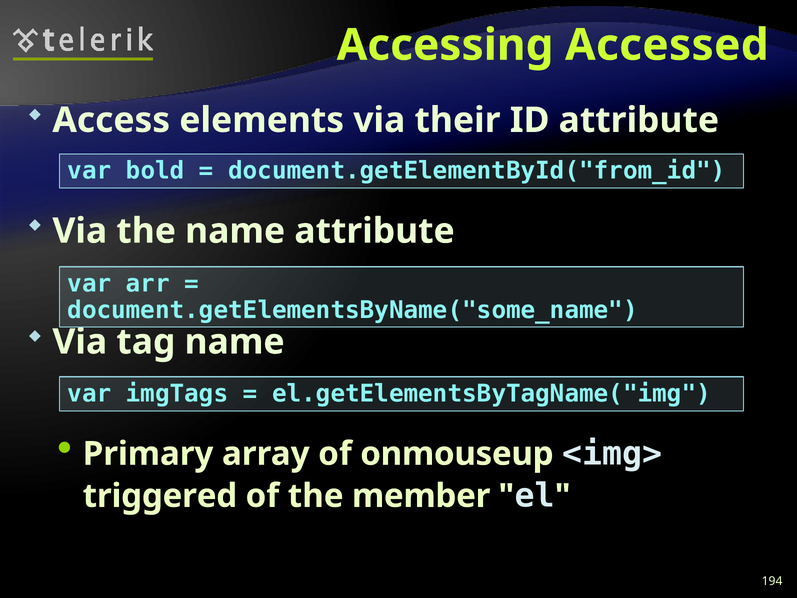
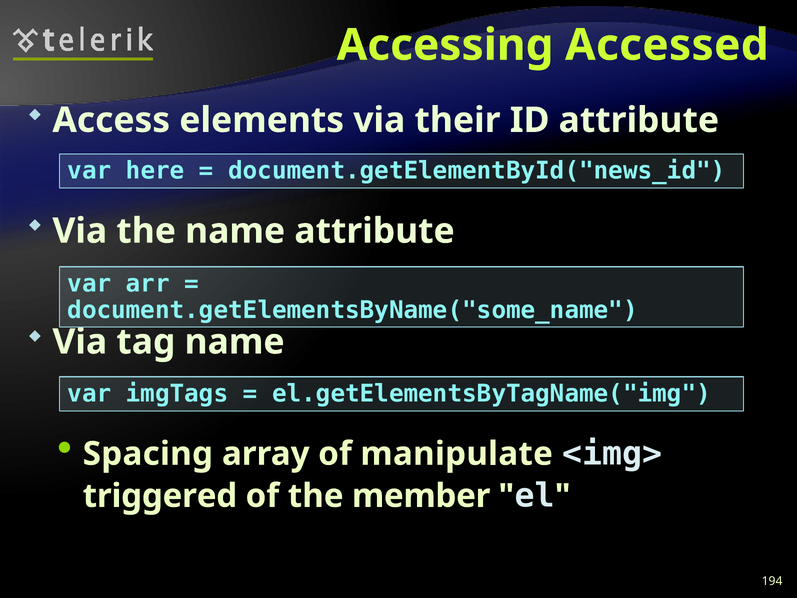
bold: bold -> here (155, 171)
document.getElementById("from_id: document.getElementById("from_id -> document.getElementById("news_id (477, 171)
Primary: Primary -> Spacing (148, 454)
onmouseup: onmouseup -> manipulate (457, 454)
